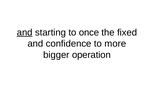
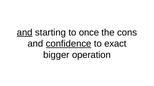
fixed: fixed -> cons (127, 33)
confidence underline: none -> present (69, 44)
more: more -> exact (115, 44)
